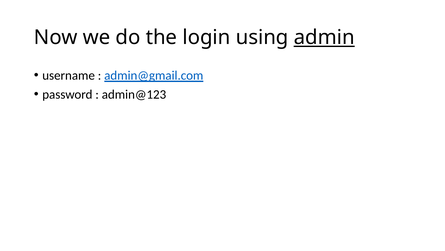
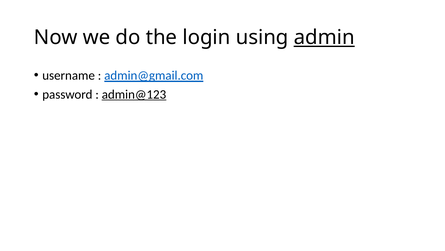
admin@123 underline: none -> present (134, 94)
